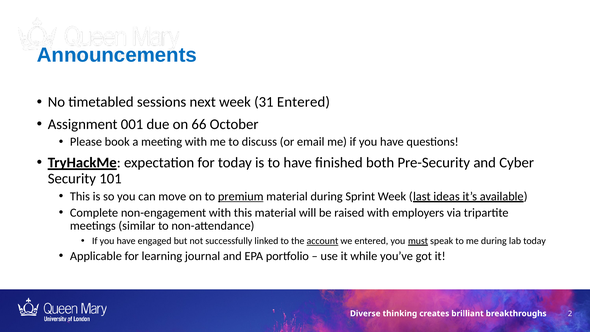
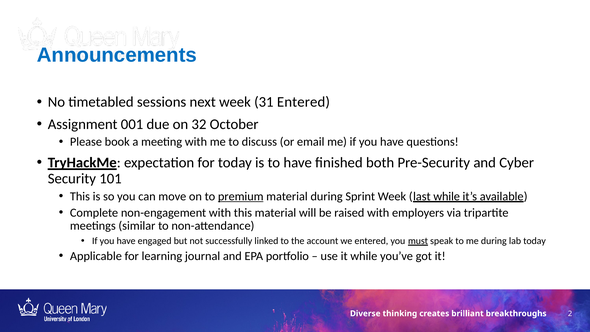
66: 66 -> 32 (199, 124)
last ideas: ideas -> while (447, 196)
account underline: present -> none (322, 241)
